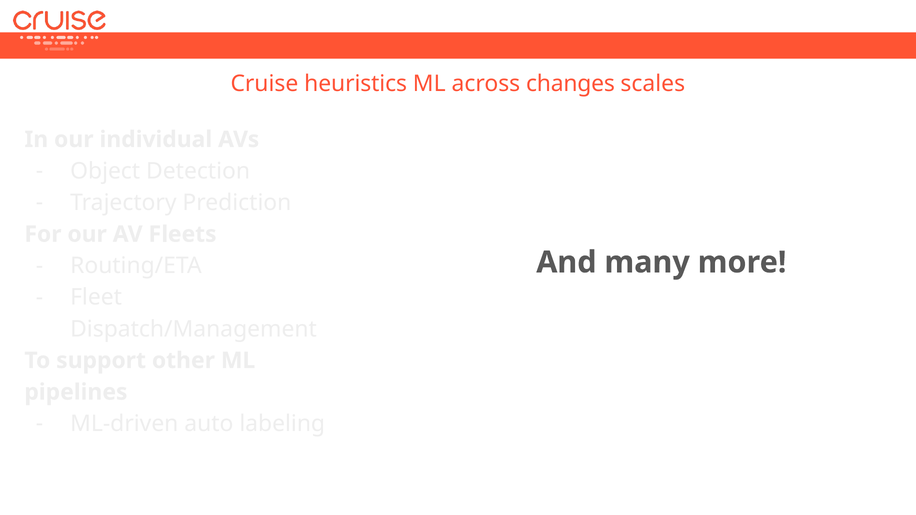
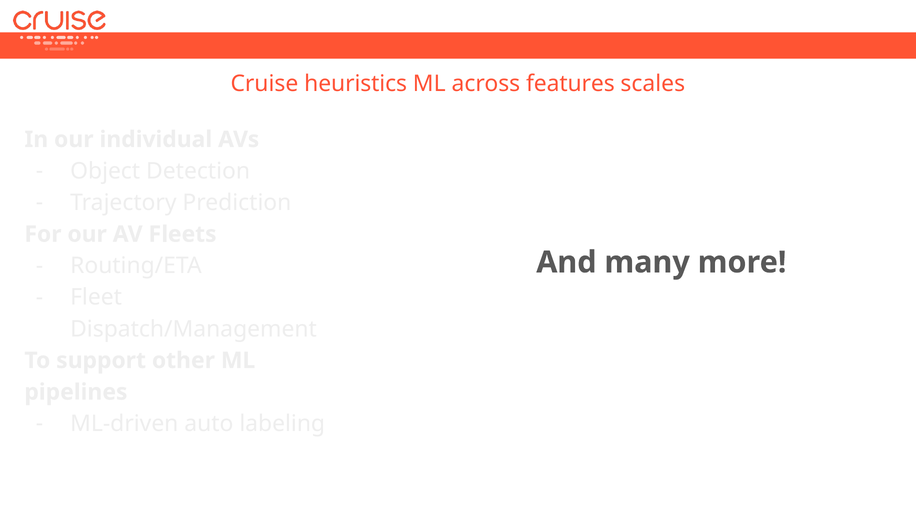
changes: changes -> features (570, 84)
